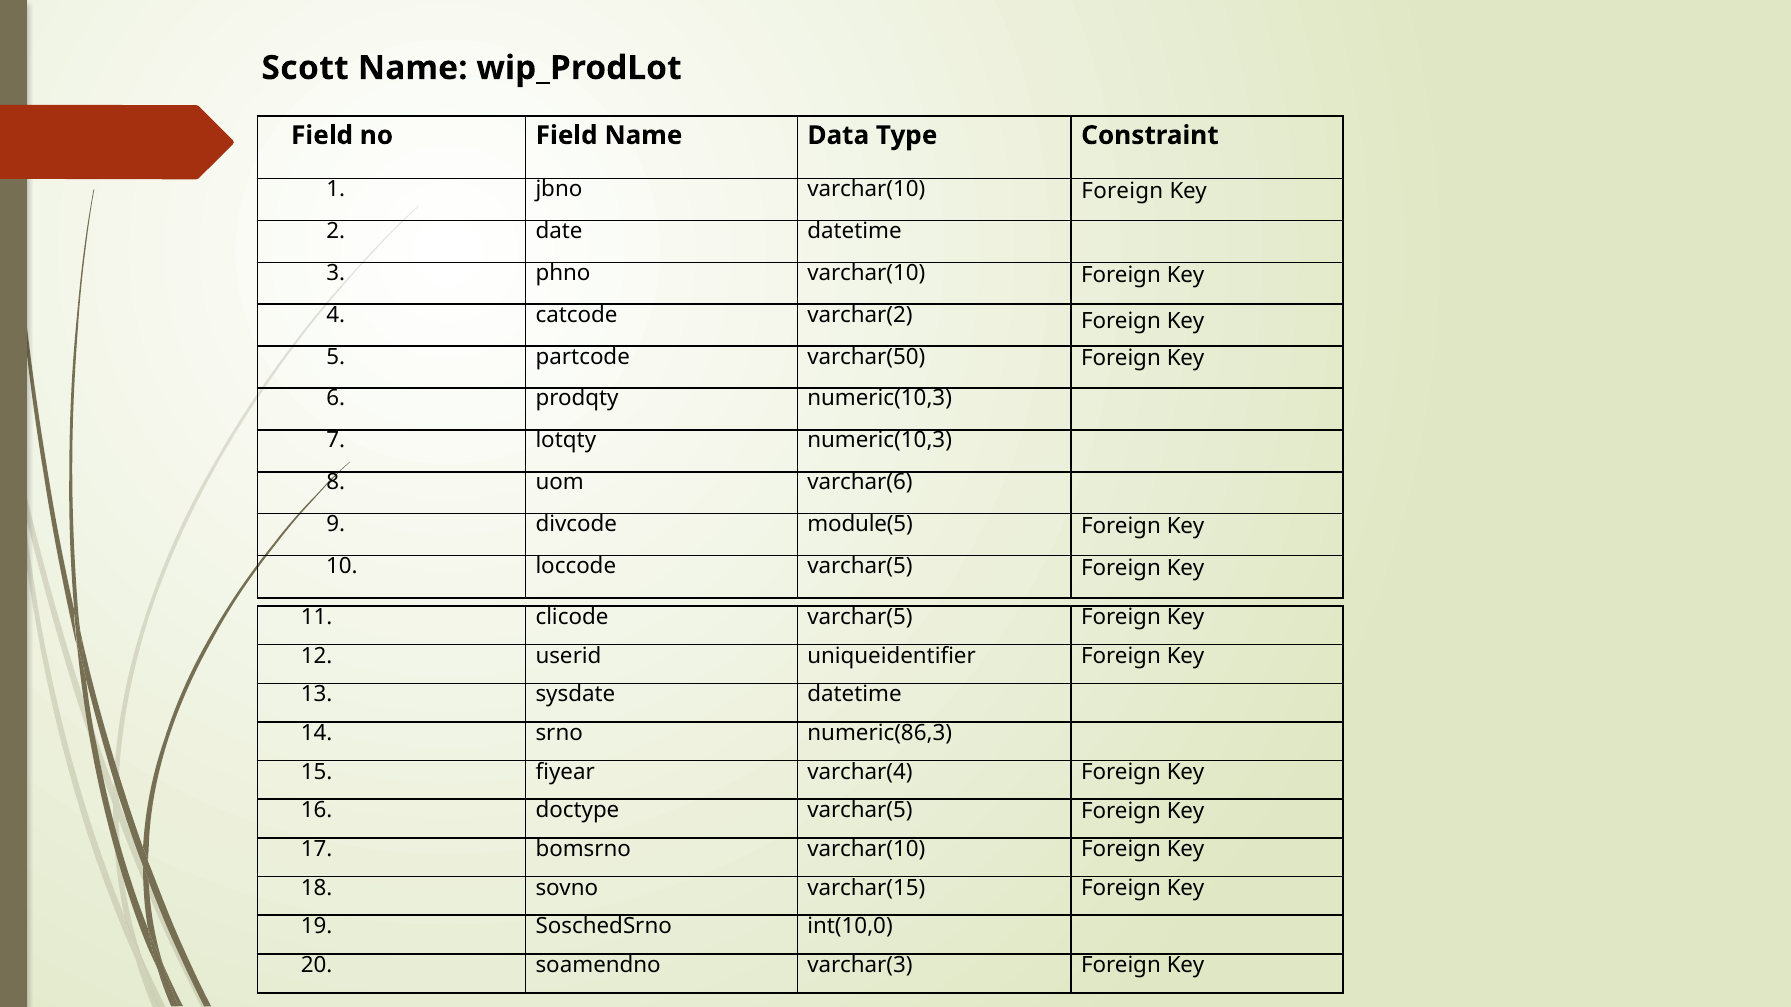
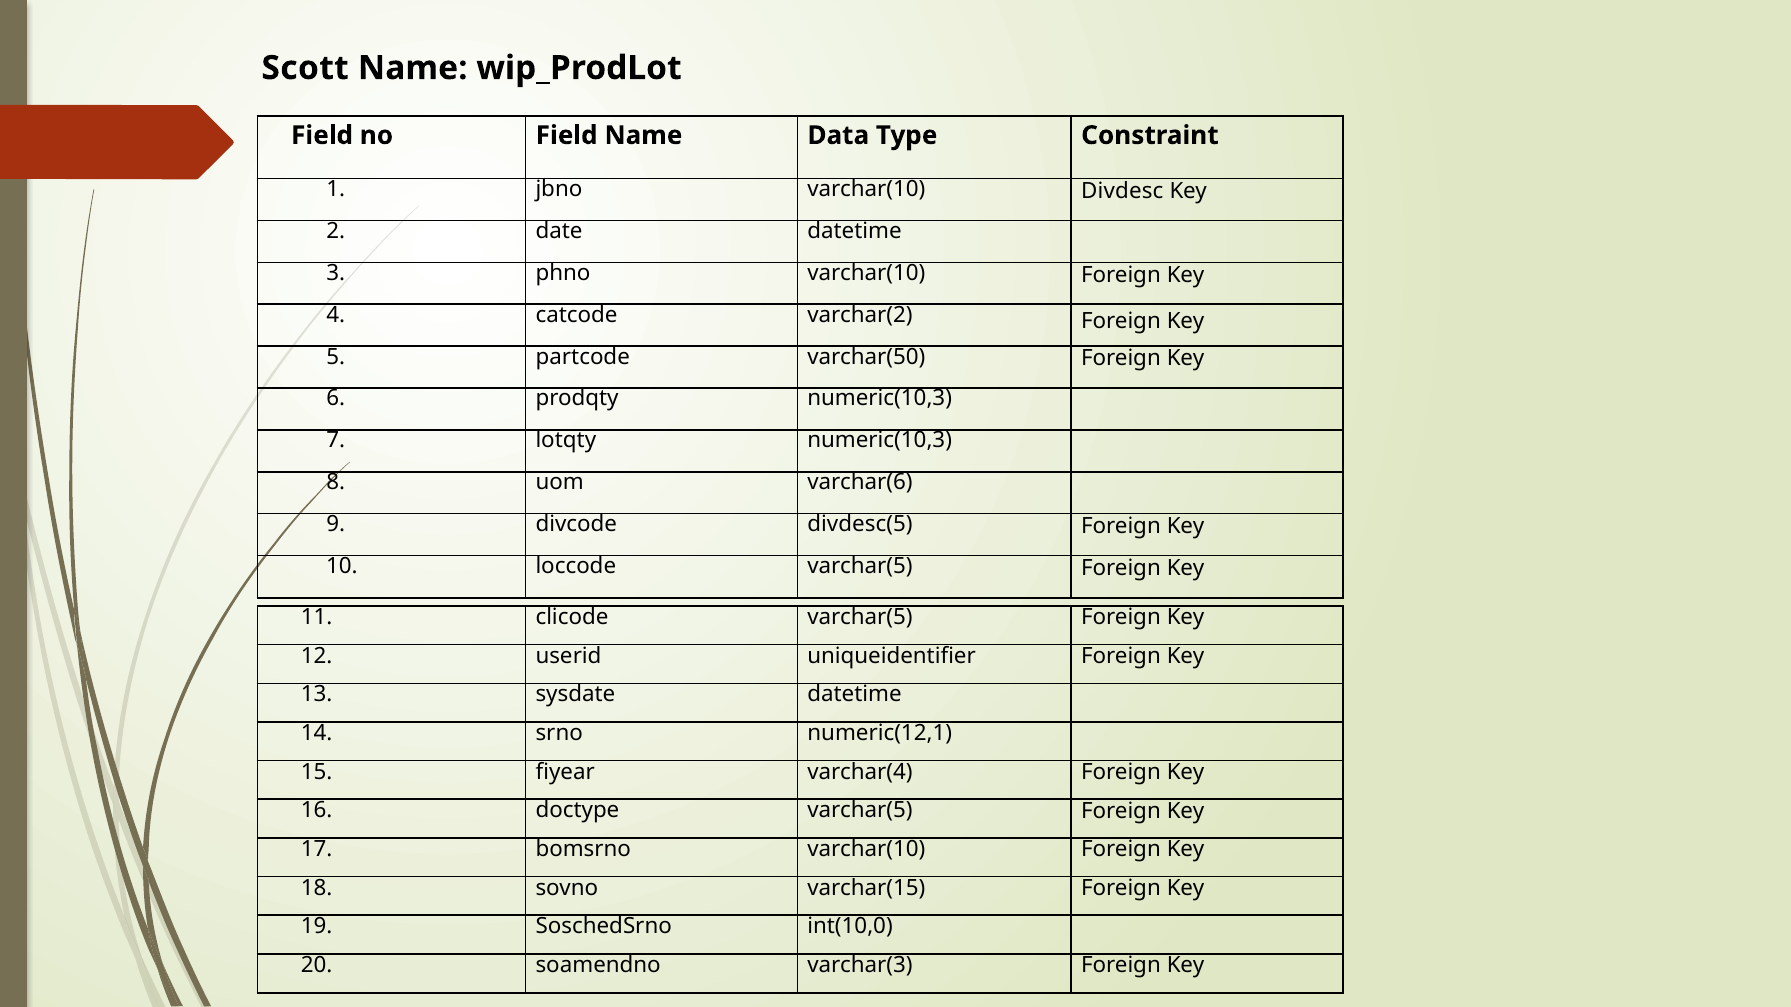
jbno varchar(10 Foreign: Foreign -> Divdesc (1122, 191)
module(5: module(5 -> divdesc(5 (860, 524)
numeric(86,3: numeric(86,3 -> numeric(12,1 (880, 733)
